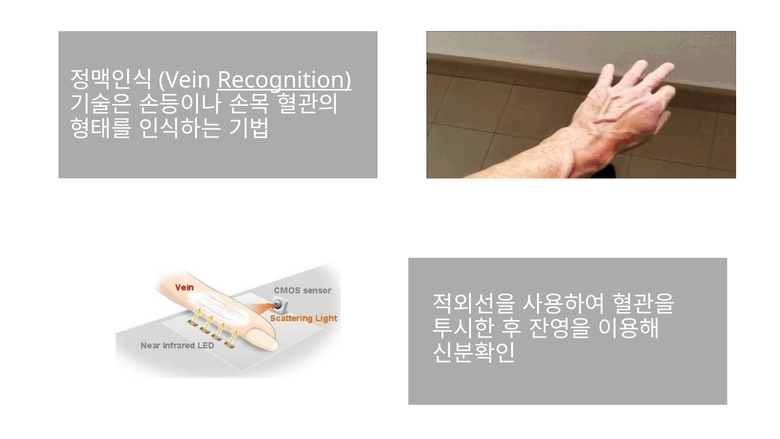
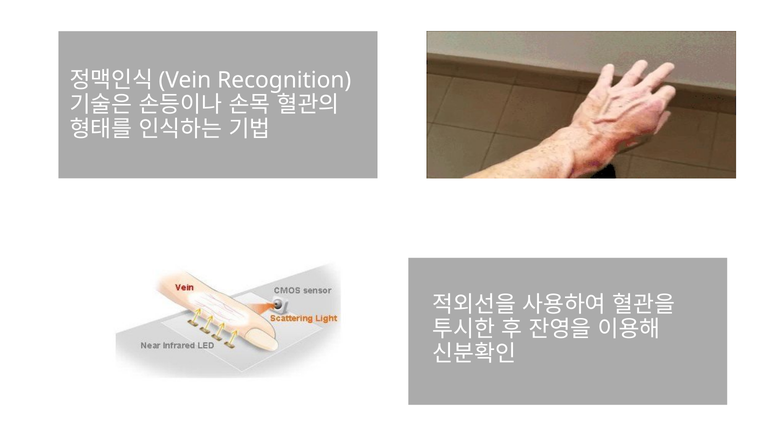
Recognition underline: present -> none (284, 80)
